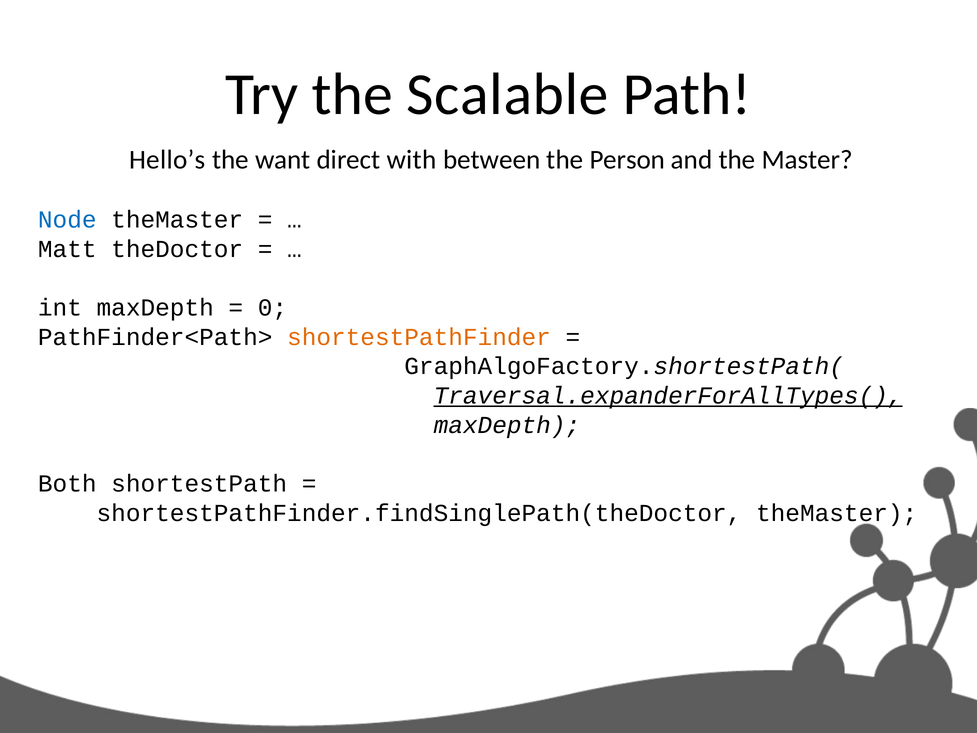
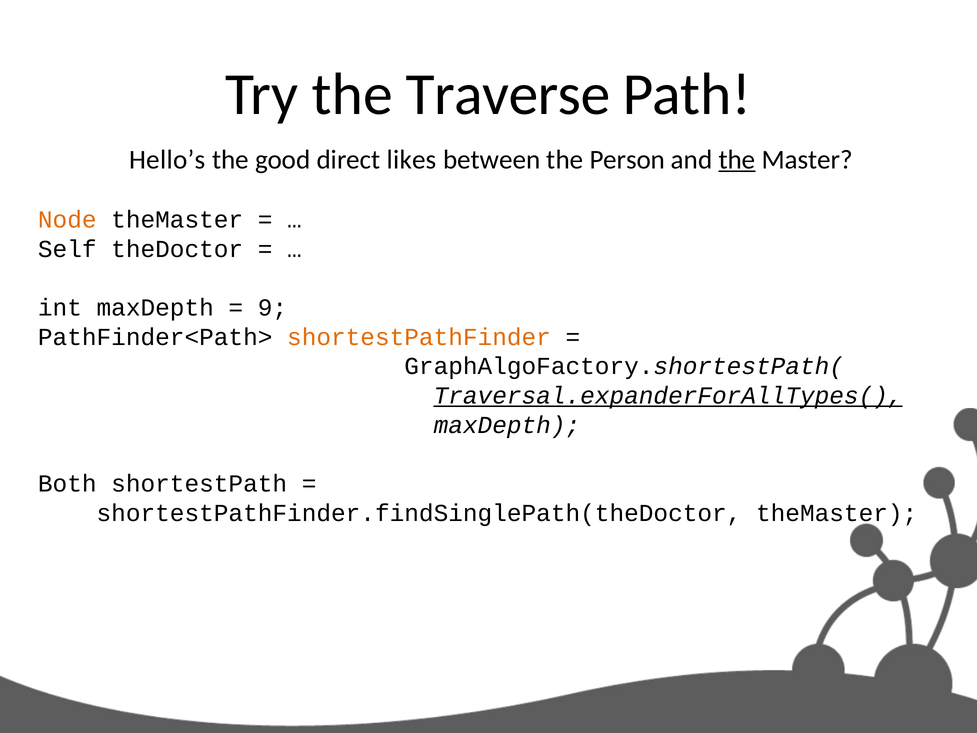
Scalable: Scalable -> Traverse (508, 95)
want: want -> good (283, 160)
with: with -> likes (412, 160)
the underline: none -> present (737, 160)
Node colour: blue -> orange (67, 220)
Matt: Matt -> Self (67, 249)
0: 0 -> 9 (272, 308)
